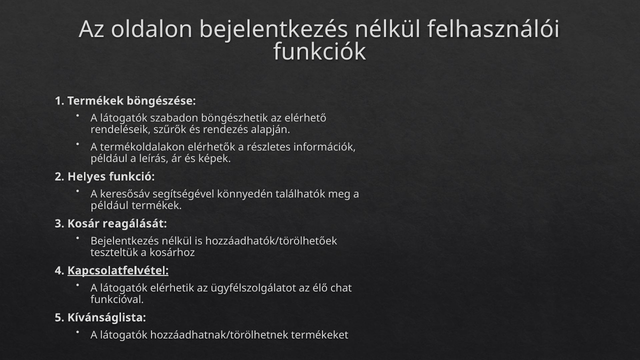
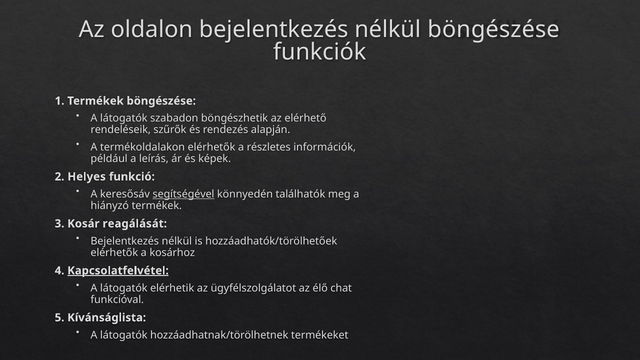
nélkül felhasználói: felhasználói -> böngészése (494, 30)
segítségével underline: none -> present (183, 194)
például: például -> hiányzó (110, 206)
teszteltük: teszteltük -> elérhetők (114, 253)
